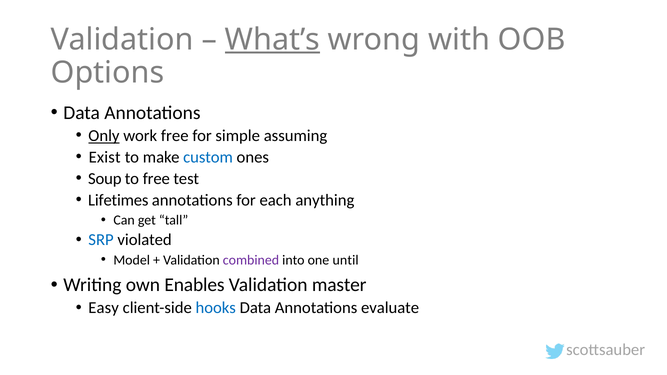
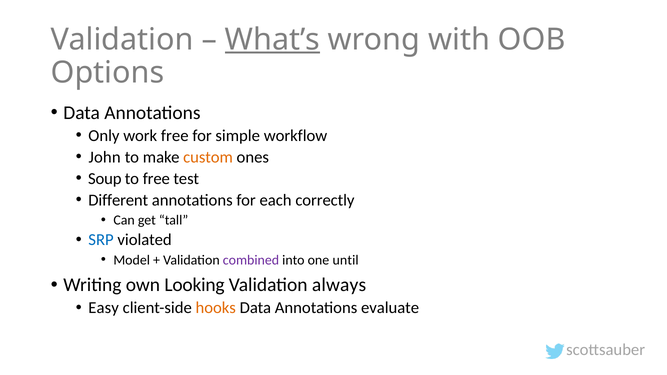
Only underline: present -> none (104, 136)
assuming: assuming -> workflow (296, 136)
Exist: Exist -> John (105, 157)
custom colour: blue -> orange (208, 157)
Lifetimes: Lifetimes -> Different (118, 200)
anything: anything -> correctly (325, 200)
Enables: Enables -> Looking (195, 285)
master: master -> always (339, 285)
hooks colour: blue -> orange (216, 308)
